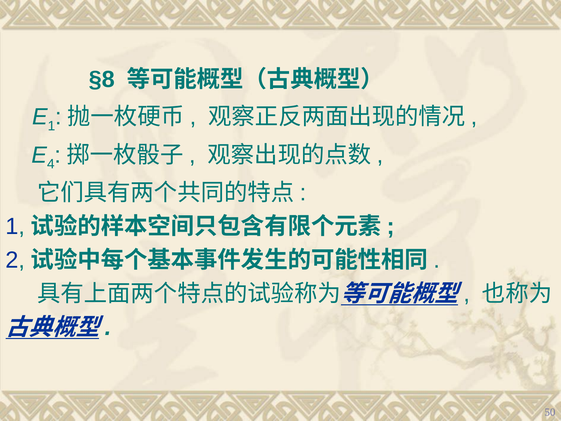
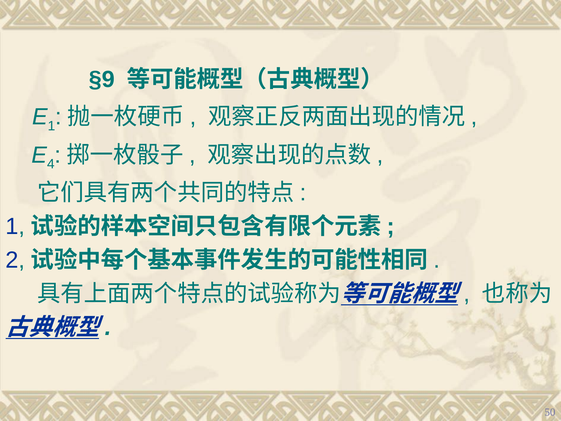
§8: §8 -> §9 (102, 80)
